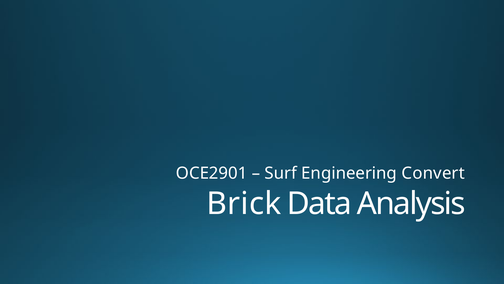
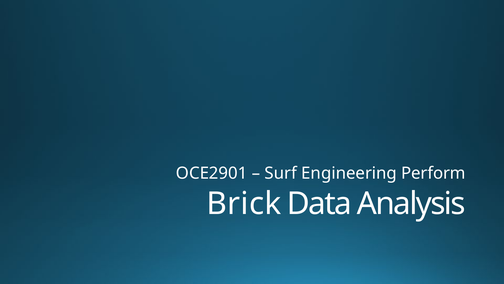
Convert: Convert -> Perform (433, 173)
